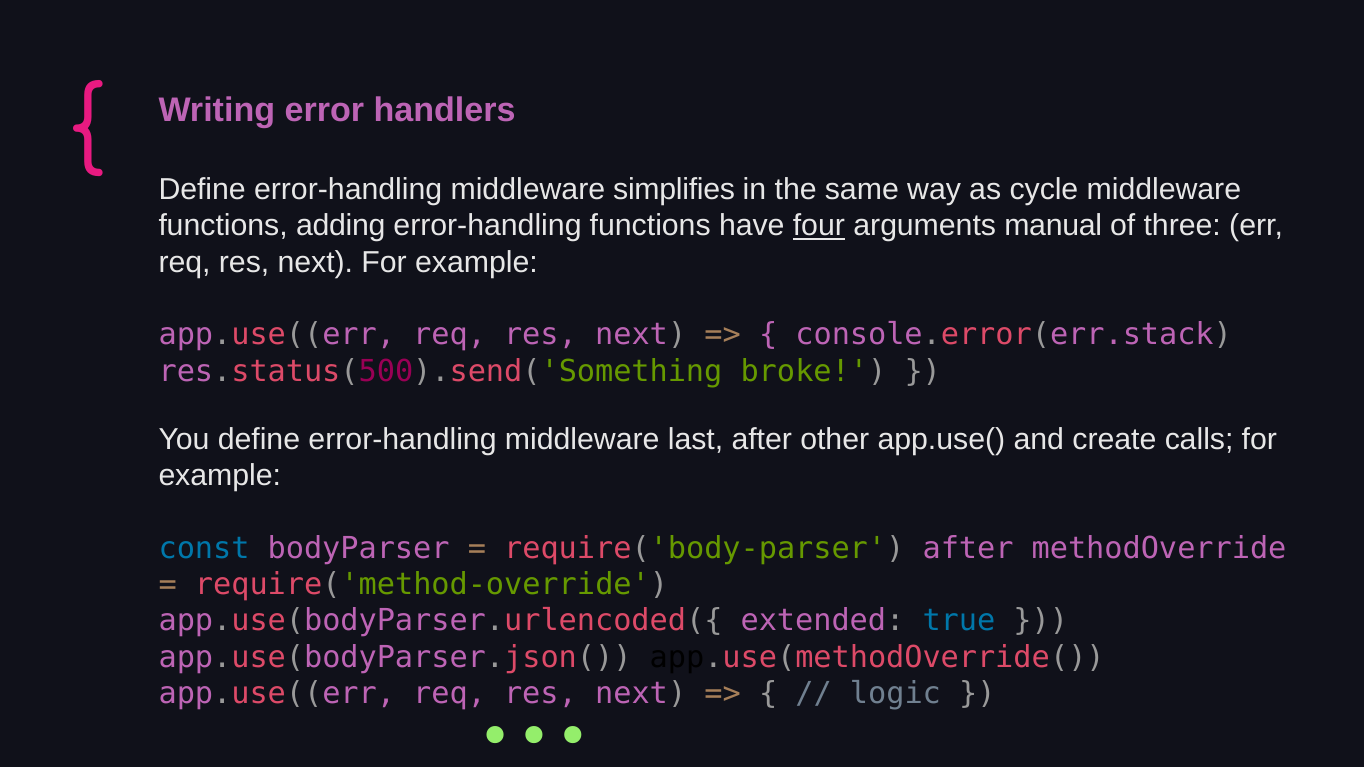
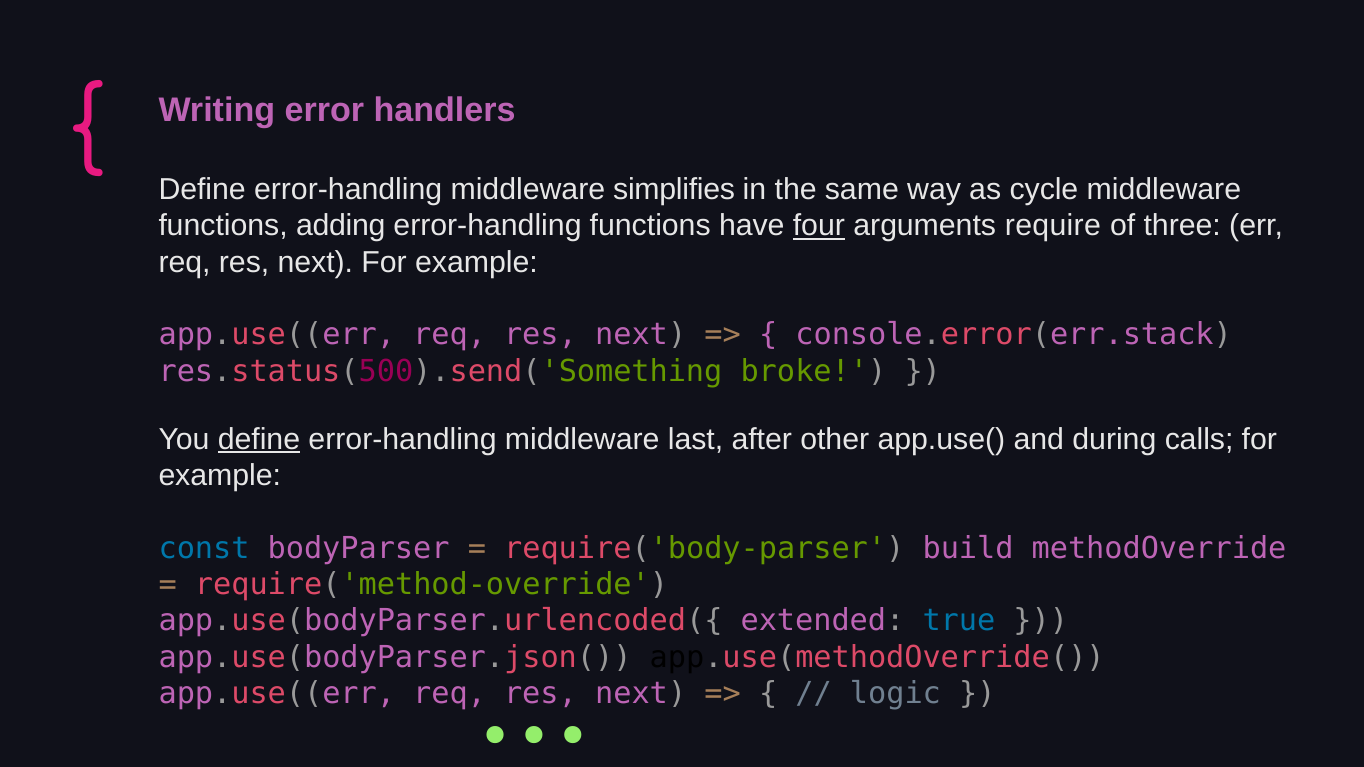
manual: manual -> require (1053, 226)
define underline: none -> present (259, 439)
create: create -> during (1114, 439)
require('body-parser after: after -> build (968, 548)
